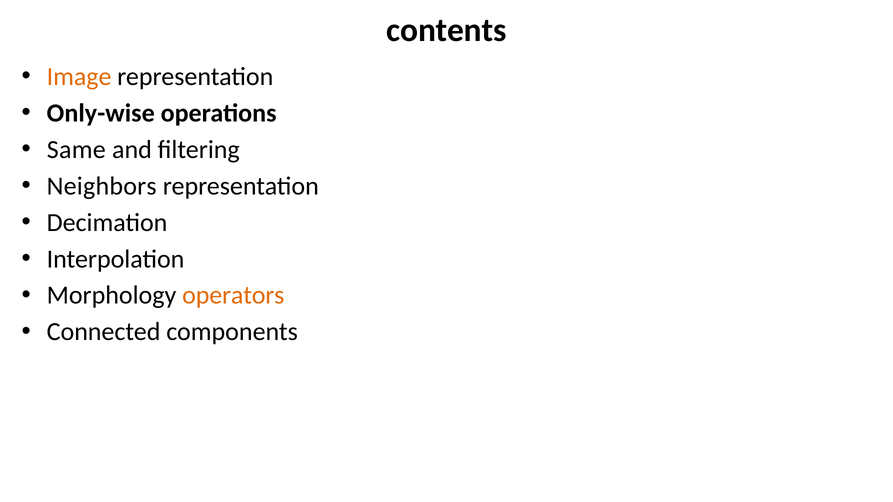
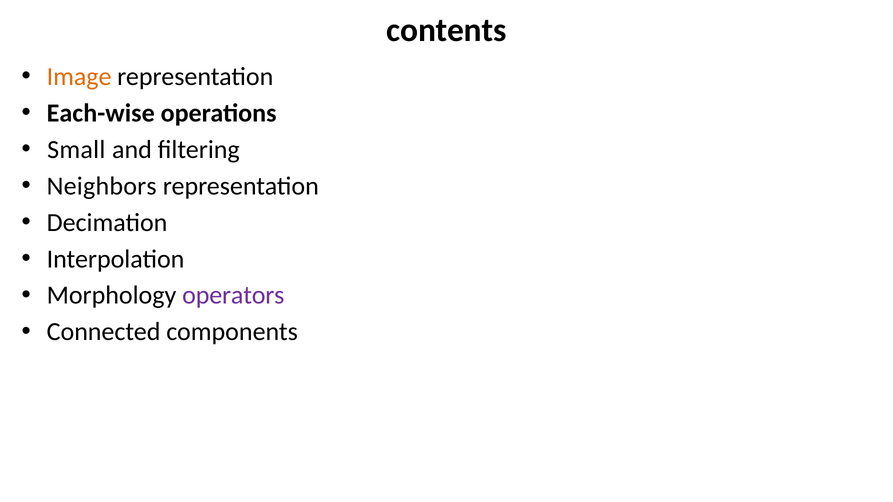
Only-wise: Only-wise -> Each-wise (101, 113)
Same: Same -> Small (76, 150)
operators colour: orange -> purple (233, 296)
